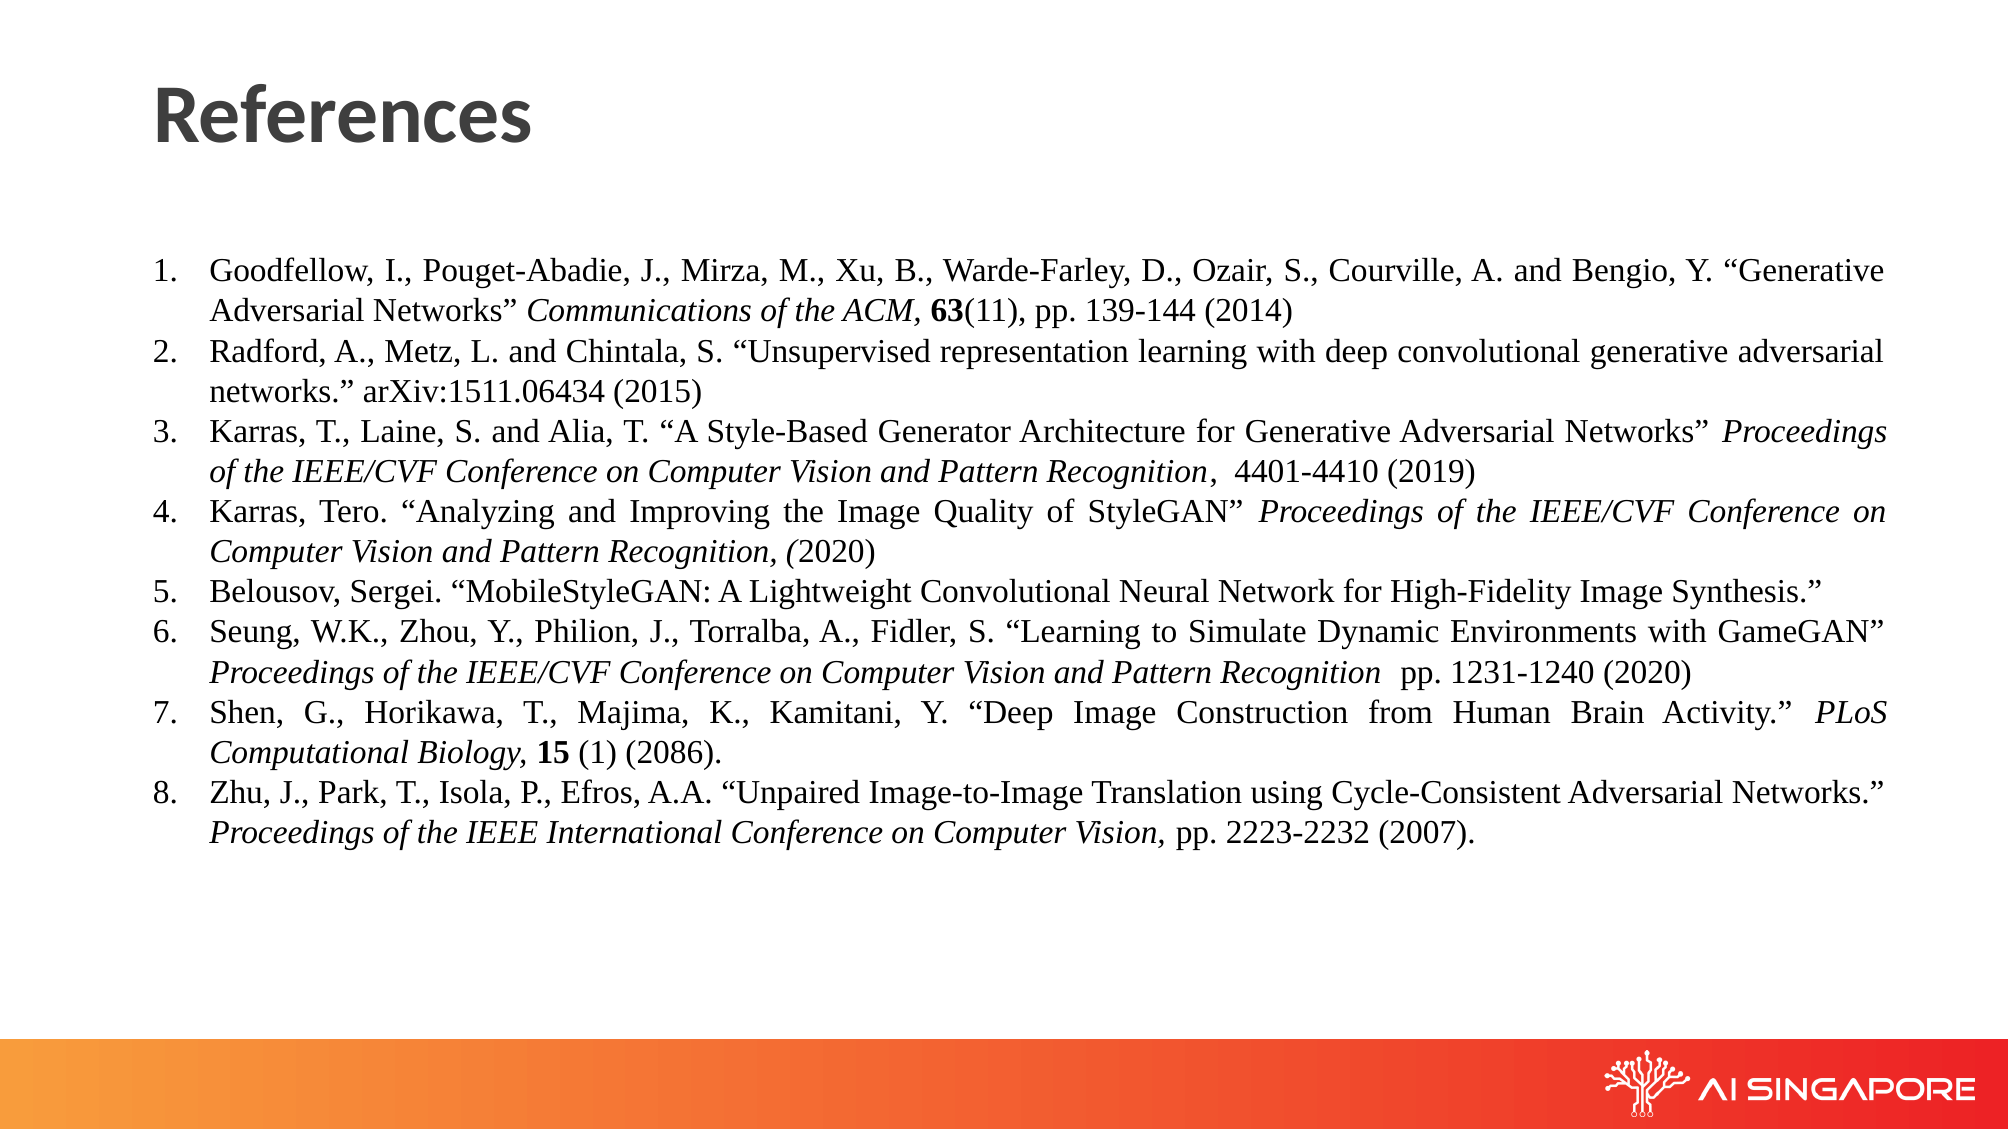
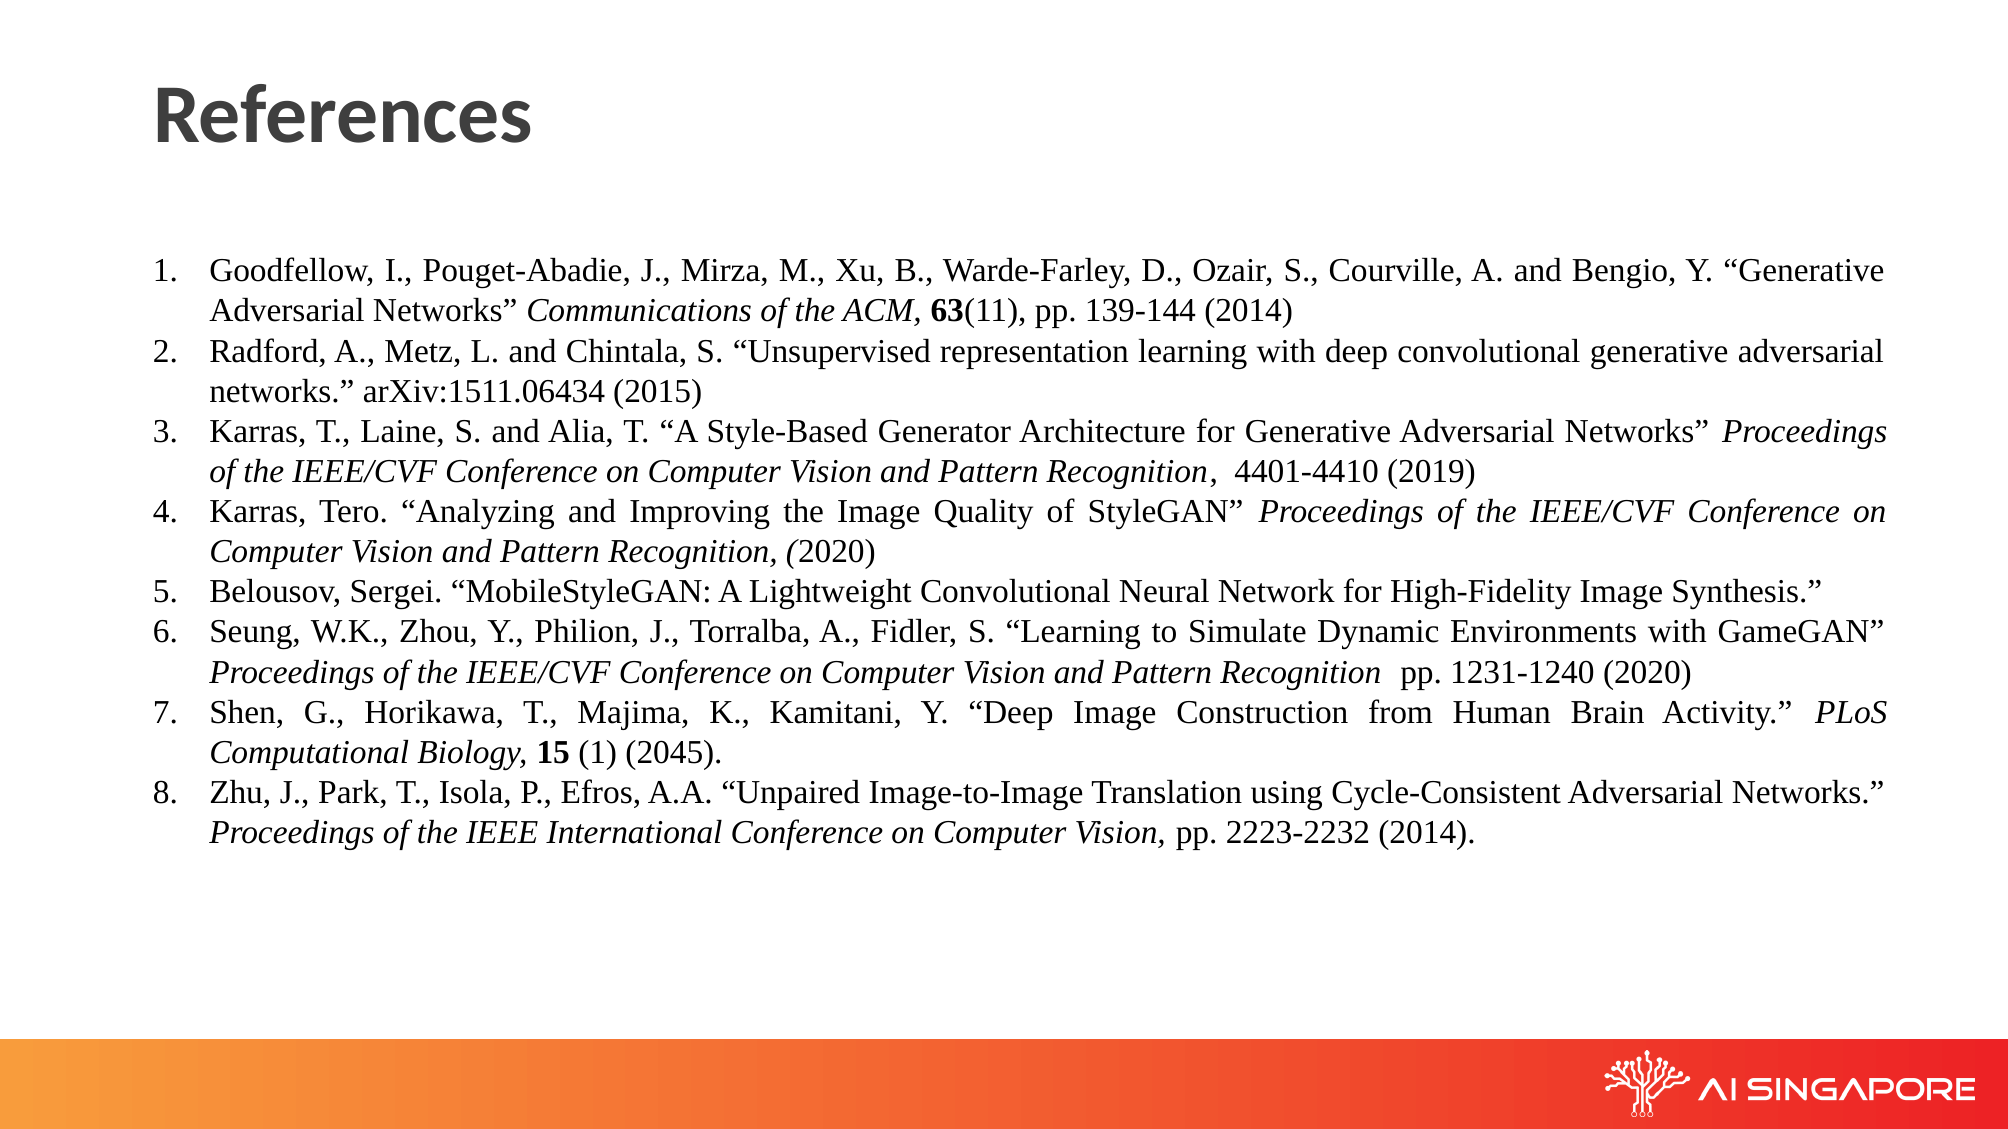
2086: 2086 -> 2045 (674, 753)
2223-2232 2007: 2007 -> 2014 (1427, 833)
